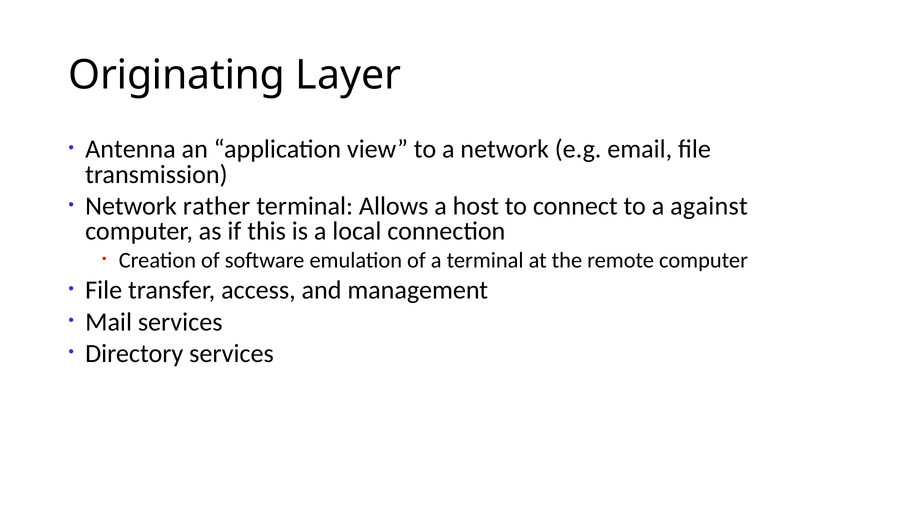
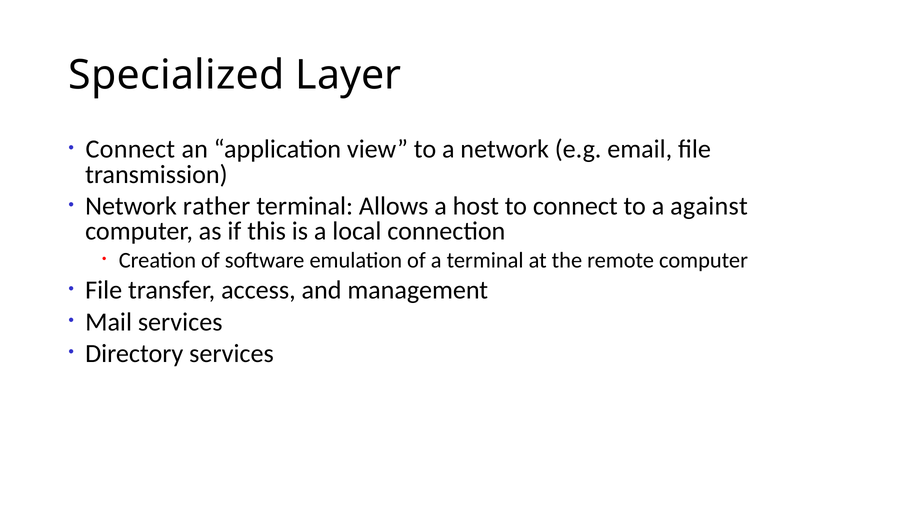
Originating: Originating -> Specialized (176, 75)
Antenna: Antenna -> Connect (130, 149)
